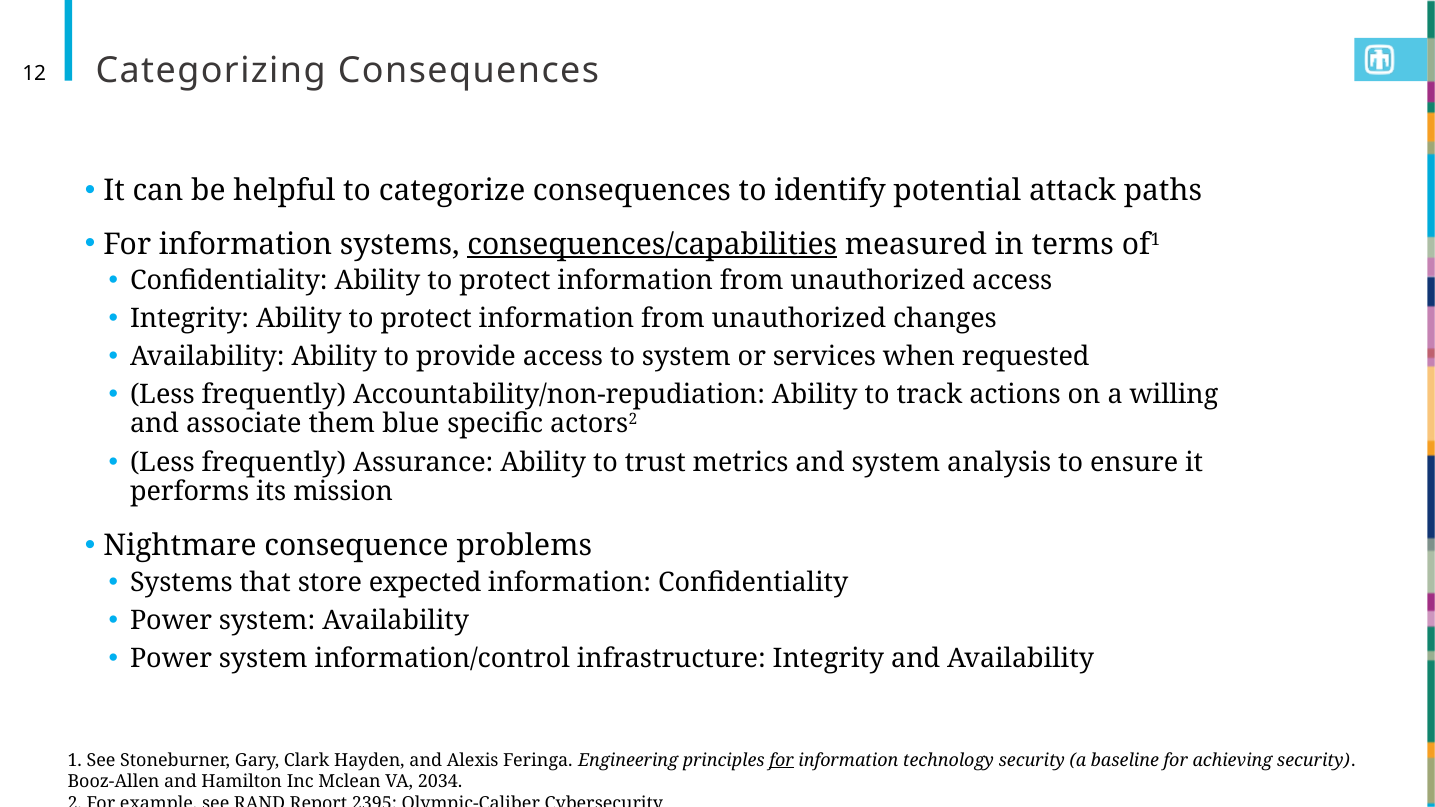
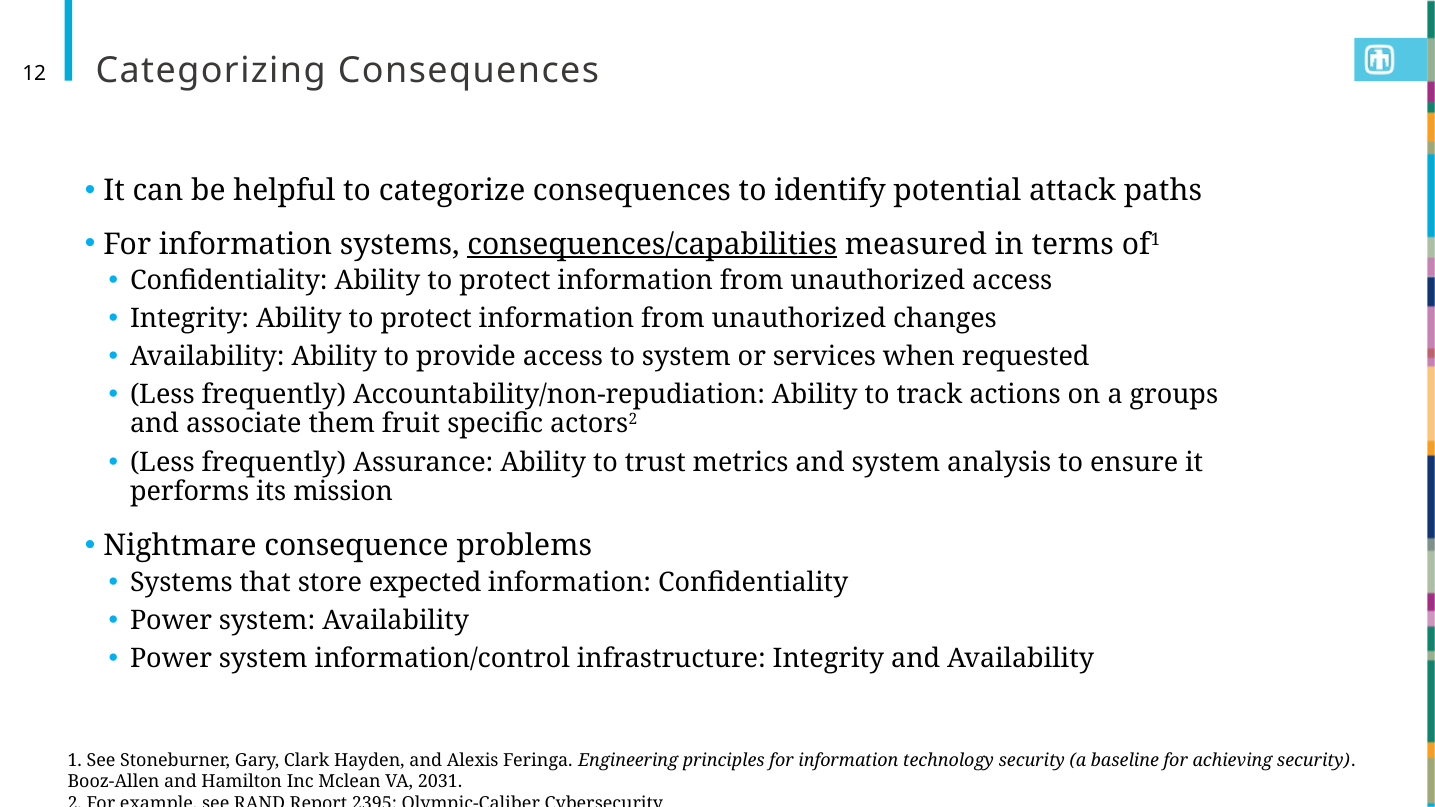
willing: willing -> groups (1174, 395)
blue: blue -> fruit (411, 424)
for underline: present -> none (782, 760)
2034: 2034 -> 2031 (440, 782)
